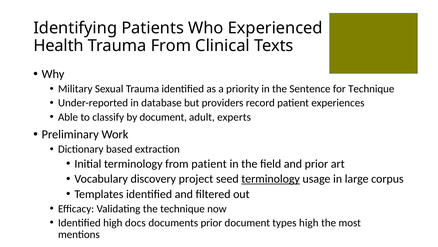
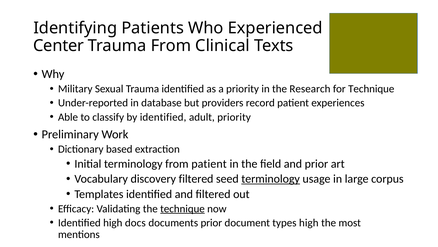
Health: Health -> Center (59, 46)
Sentence: Sentence -> Research (310, 89)
by document: document -> identified (163, 117)
adult experts: experts -> priority (234, 117)
discovery project: project -> filtered (196, 179)
technique underline: none -> present (182, 208)
